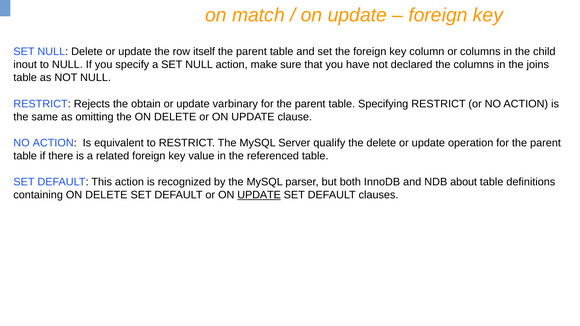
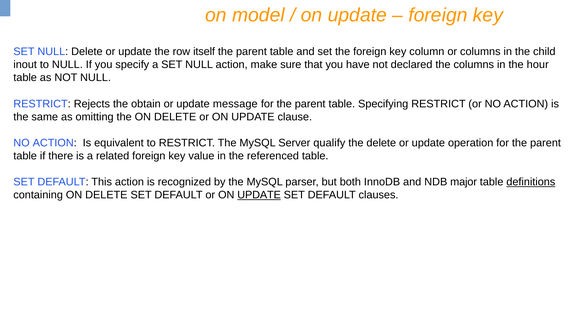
match: match -> model (258, 15)
joins: joins -> hour (538, 65)
varbinary: varbinary -> message (235, 104)
about: about -> major (464, 182)
definitions underline: none -> present (531, 182)
